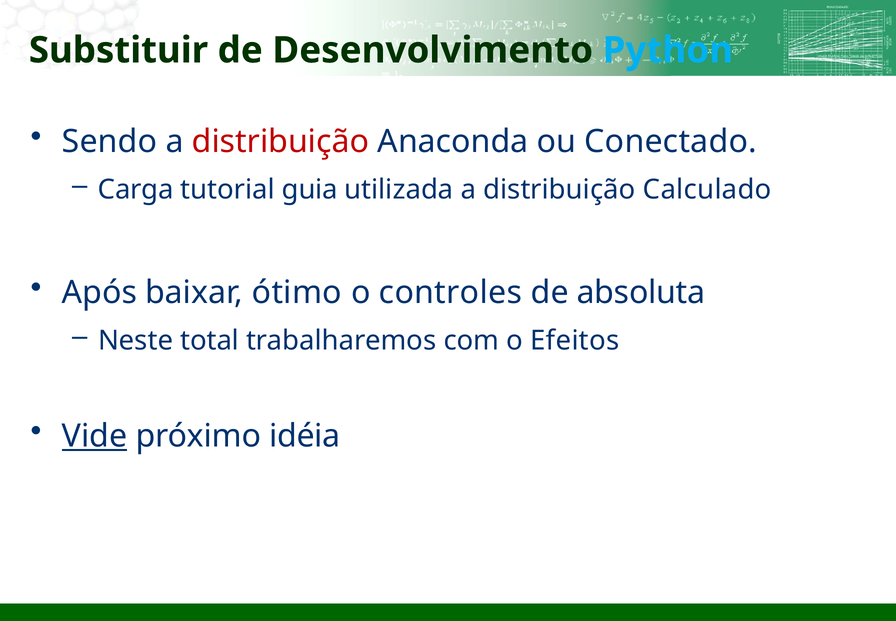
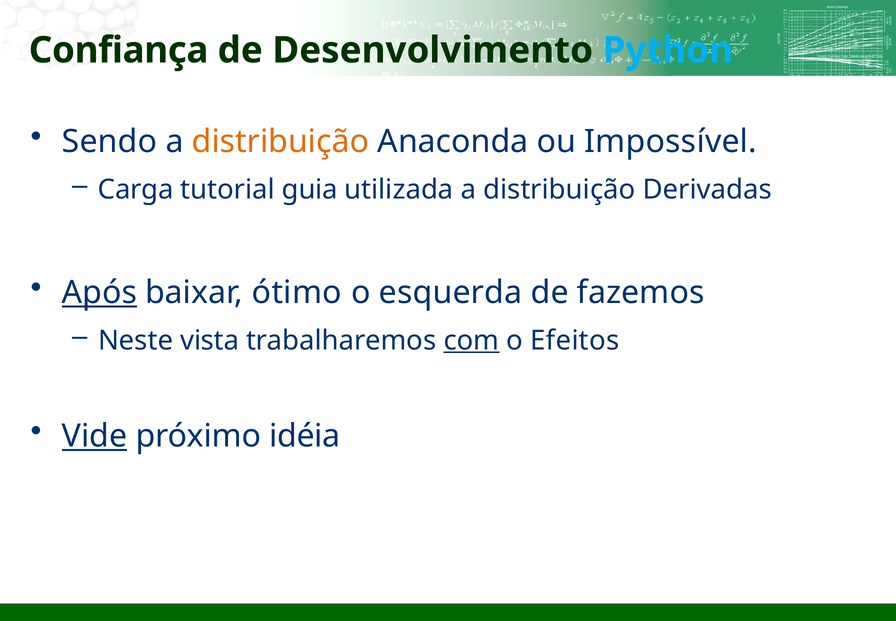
Substituir: Substituir -> Confiança (119, 50)
distribuição colour: red -> orange (281, 142)
Conectado: Conectado -> Impossível (671, 142)
Calculado: Calculado -> Derivadas (707, 189)
Após underline: none -> present (99, 292)
controles: controles -> esquerda (451, 292)
absoluta: absoluta -> fazemos (641, 292)
total: total -> vista (210, 340)
com underline: none -> present (471, 340)
